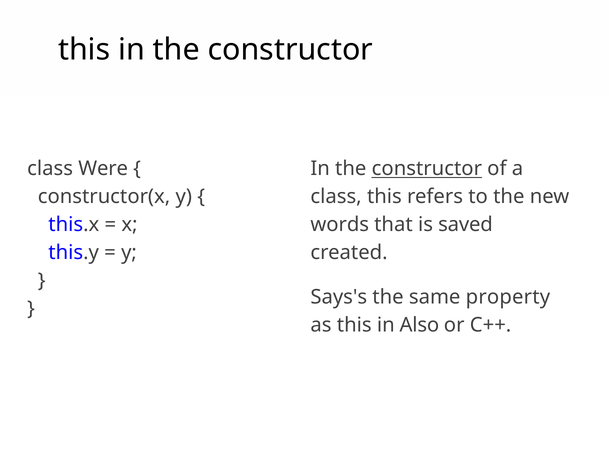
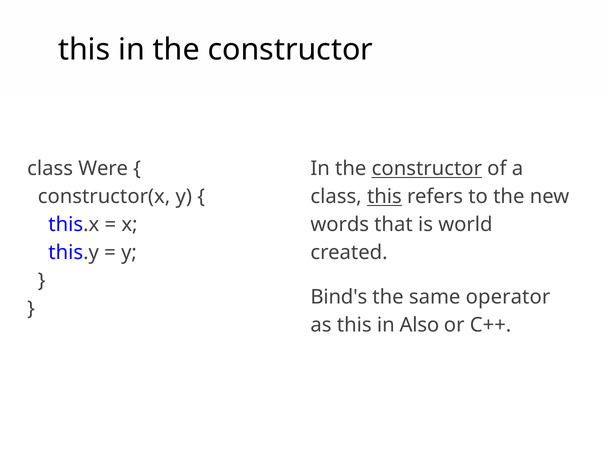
this underline: none -> present (384, 197)
saved: saved -> world (465, 225)
Says's: Says's -> Bind's (339, 297)
property: property -> operator (508, 297)
